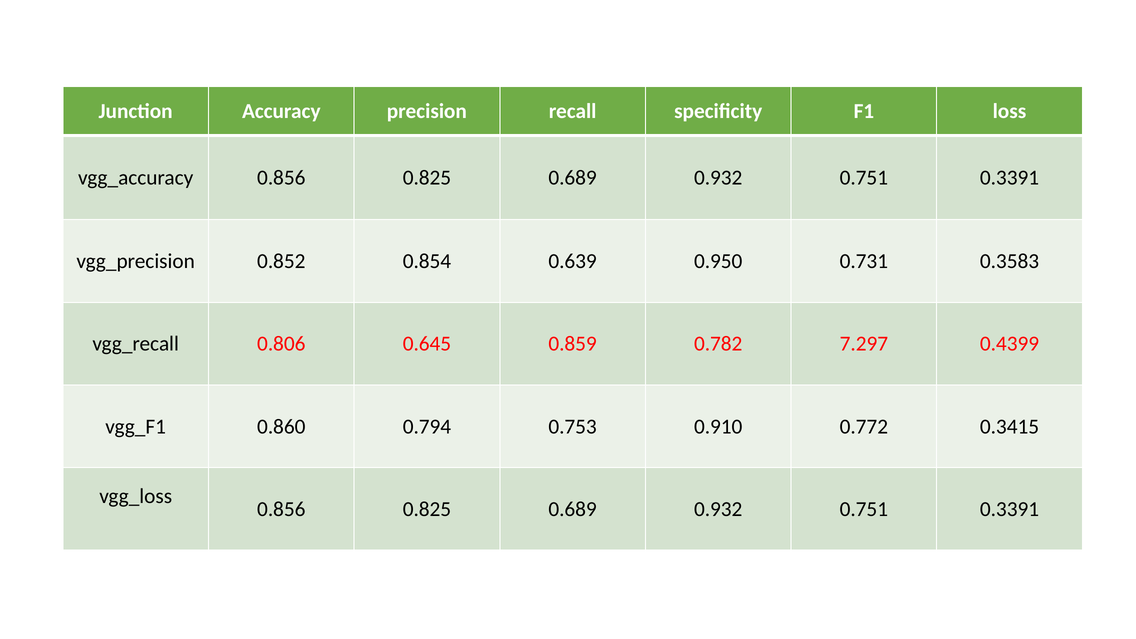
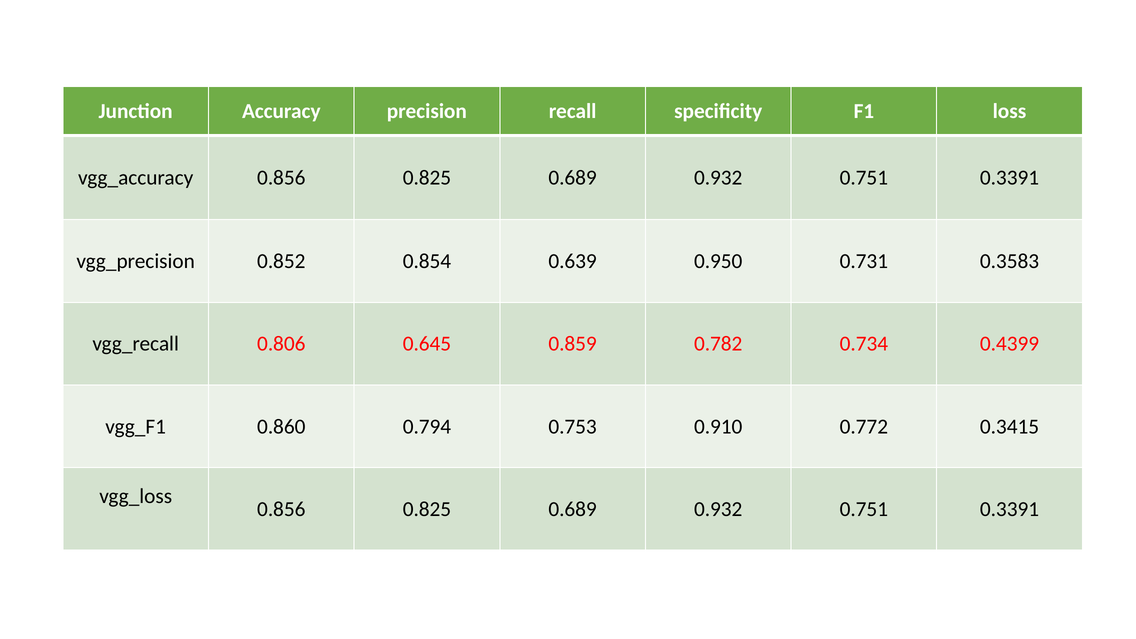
7.297: 7.297 -> 0.734 (864, 344)
